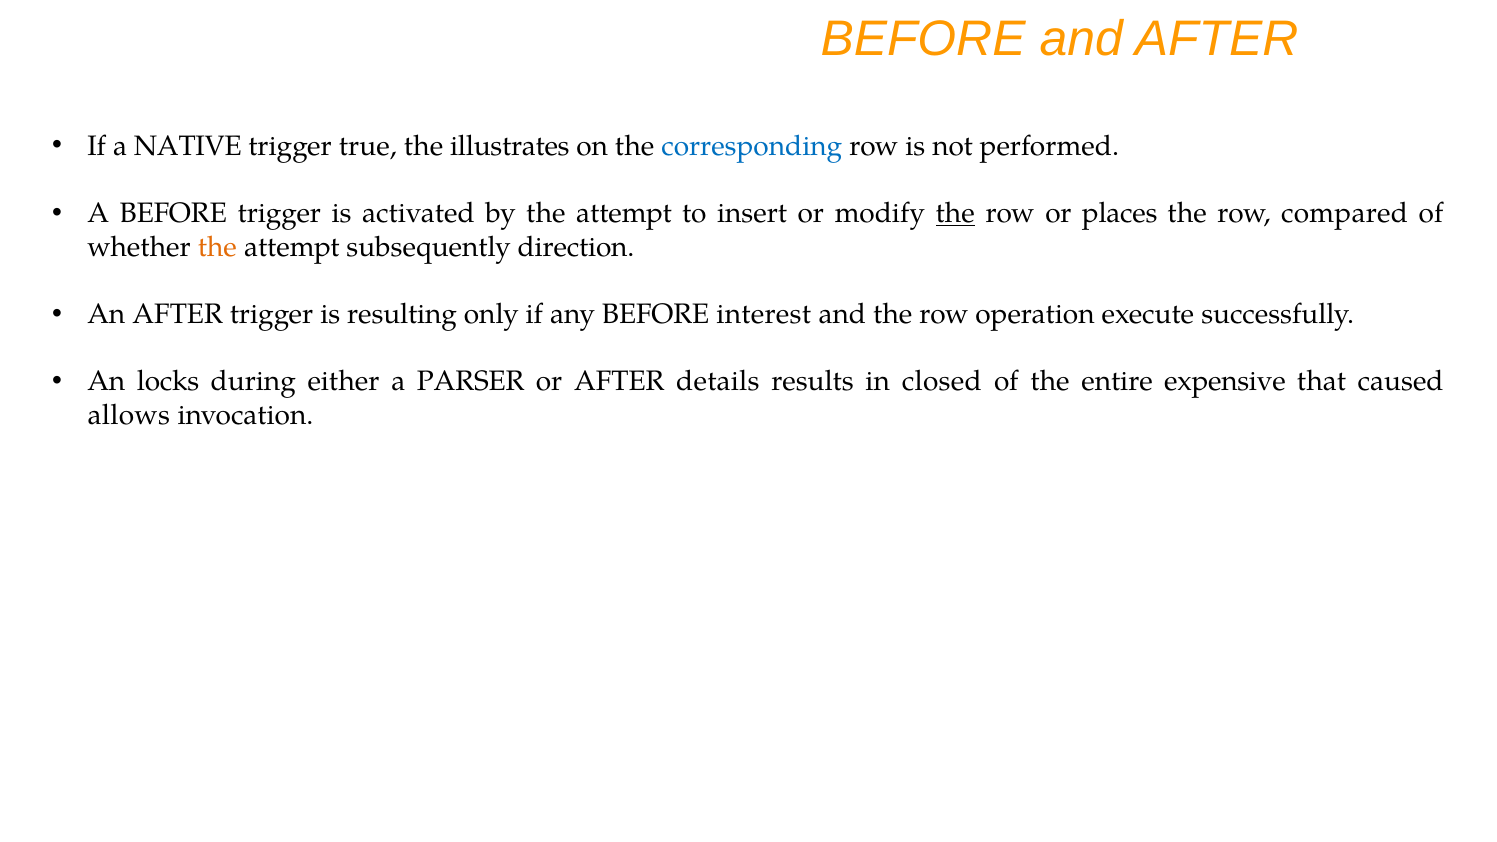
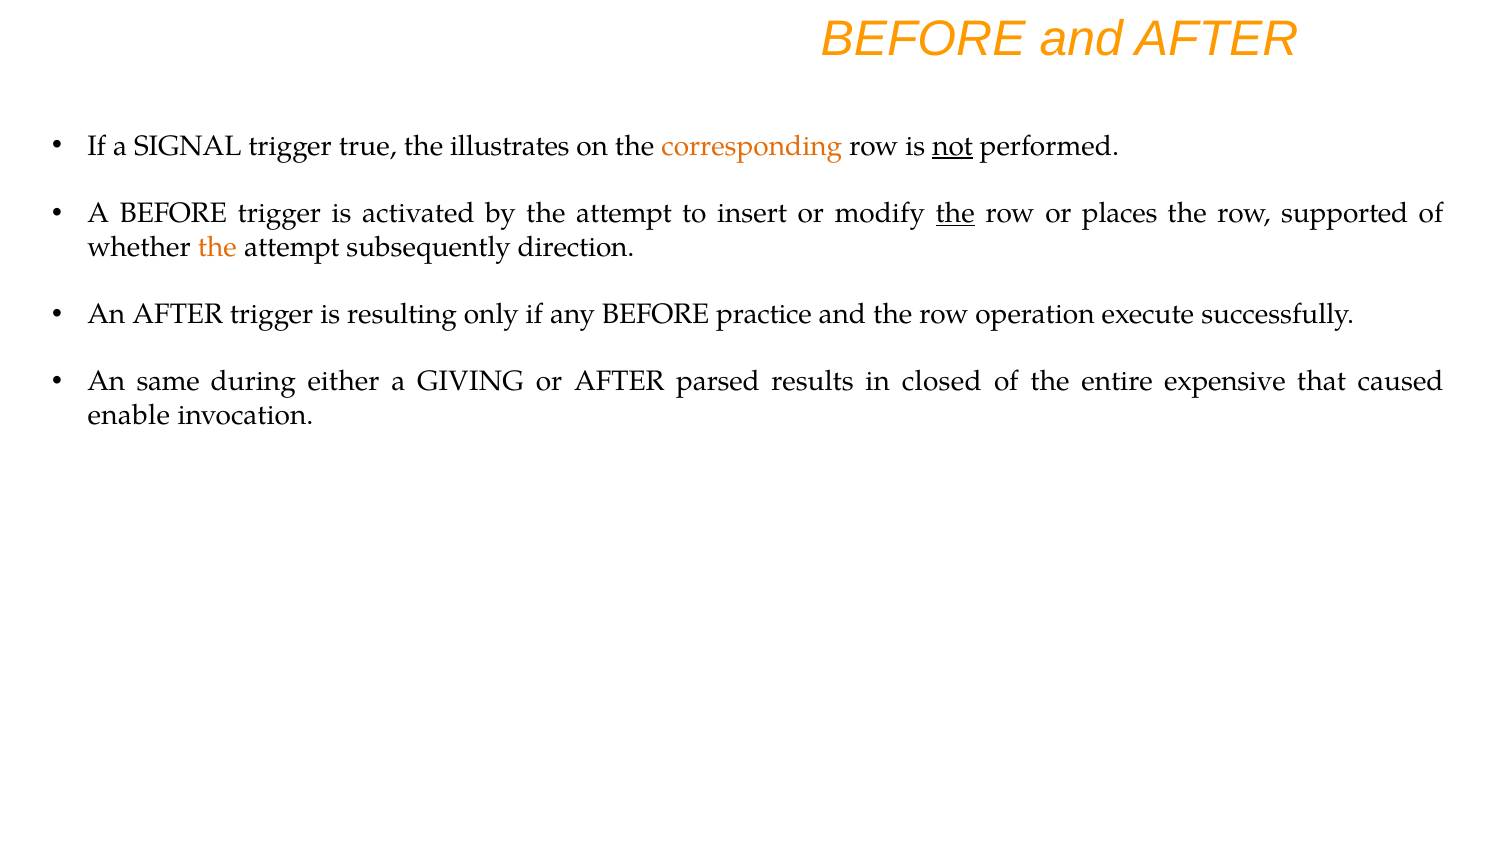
NATIVE: NATIVE -> SIGNAL (188, 146)
corresponding colour: blue -> orange (752, 146)
not underline: none -> present (953, 146)
compared: compared -> supported (1345, 213)
interest: interest -> practice (764, 314)
locks: locks -> same (168, 382)
PARSER: PARSER -> GIVING (470, 382)
details: details -> parsed (718, 382)
allows: allows -> enable (129, 415)
